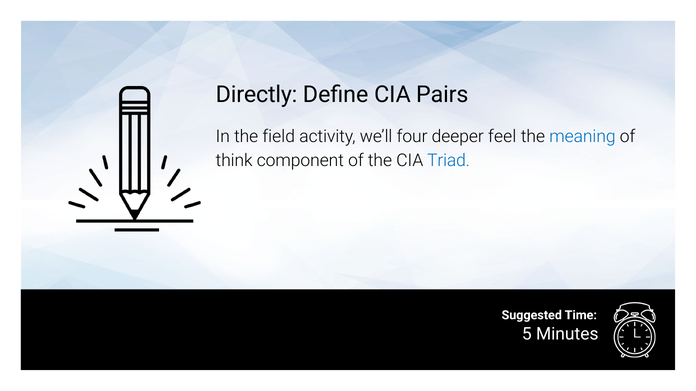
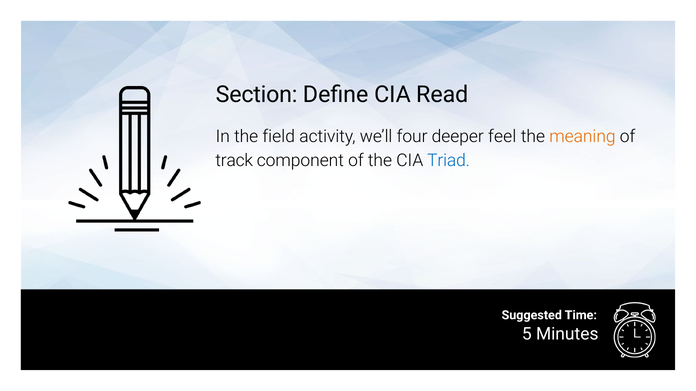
Directly: Directly -> Section (257, 95)
Pairs: Pairs -> Read (442, 95)
meaning colour: blue -> orange (582, 136)
think: think -> track (234, 161)
